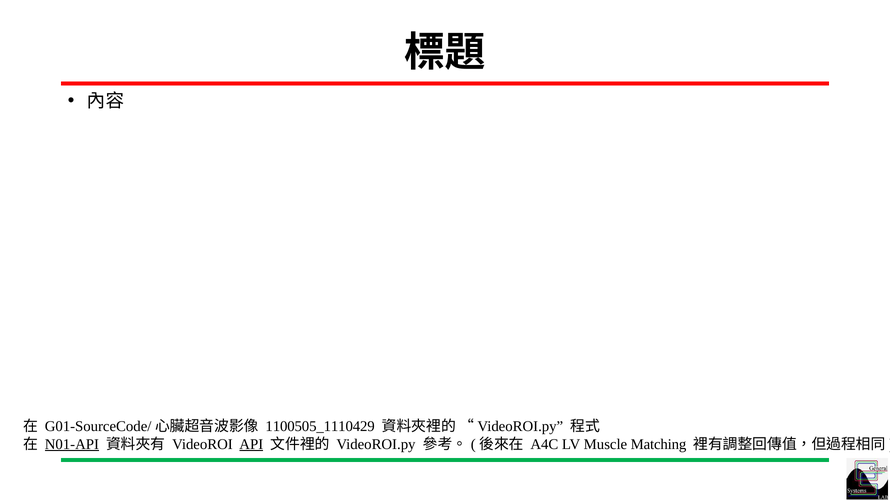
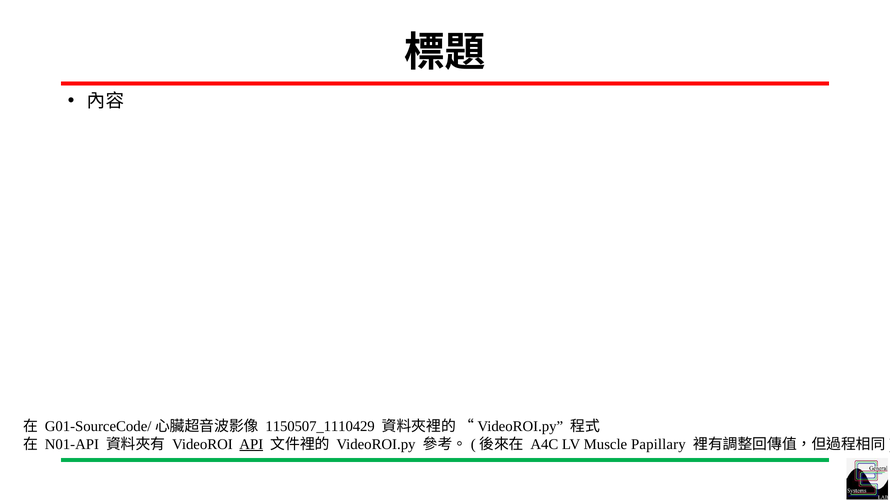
1100505_1110429: 1100505_1110429 -> 1150507_1110429 (320, 426)
N01-API underline: present -> none (72, 444)
Matching: Matching -> Papillary (658, 444)
